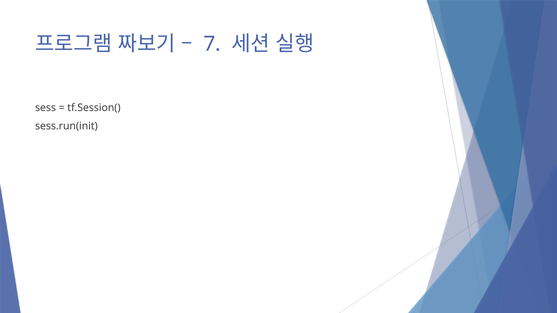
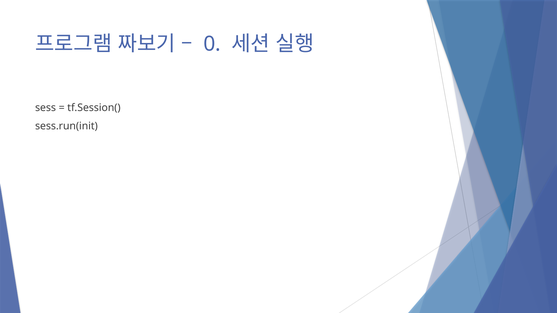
7: 7 -> 0 (212, 44)
